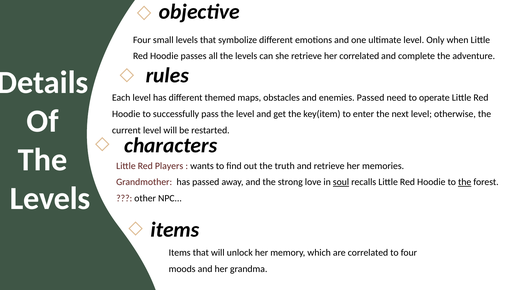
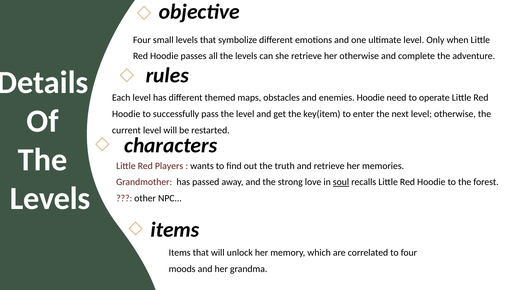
her correlated: correlated -> otherwise (359, 56)
enemies Passed: Passed -> Hoodie (371, 98)
the underline: present -> none (465, 182)
